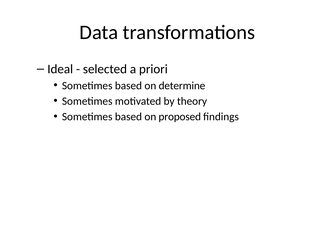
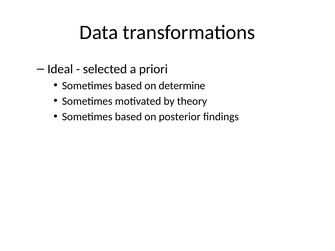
proposed: proposed -> posterior (180, 117)
